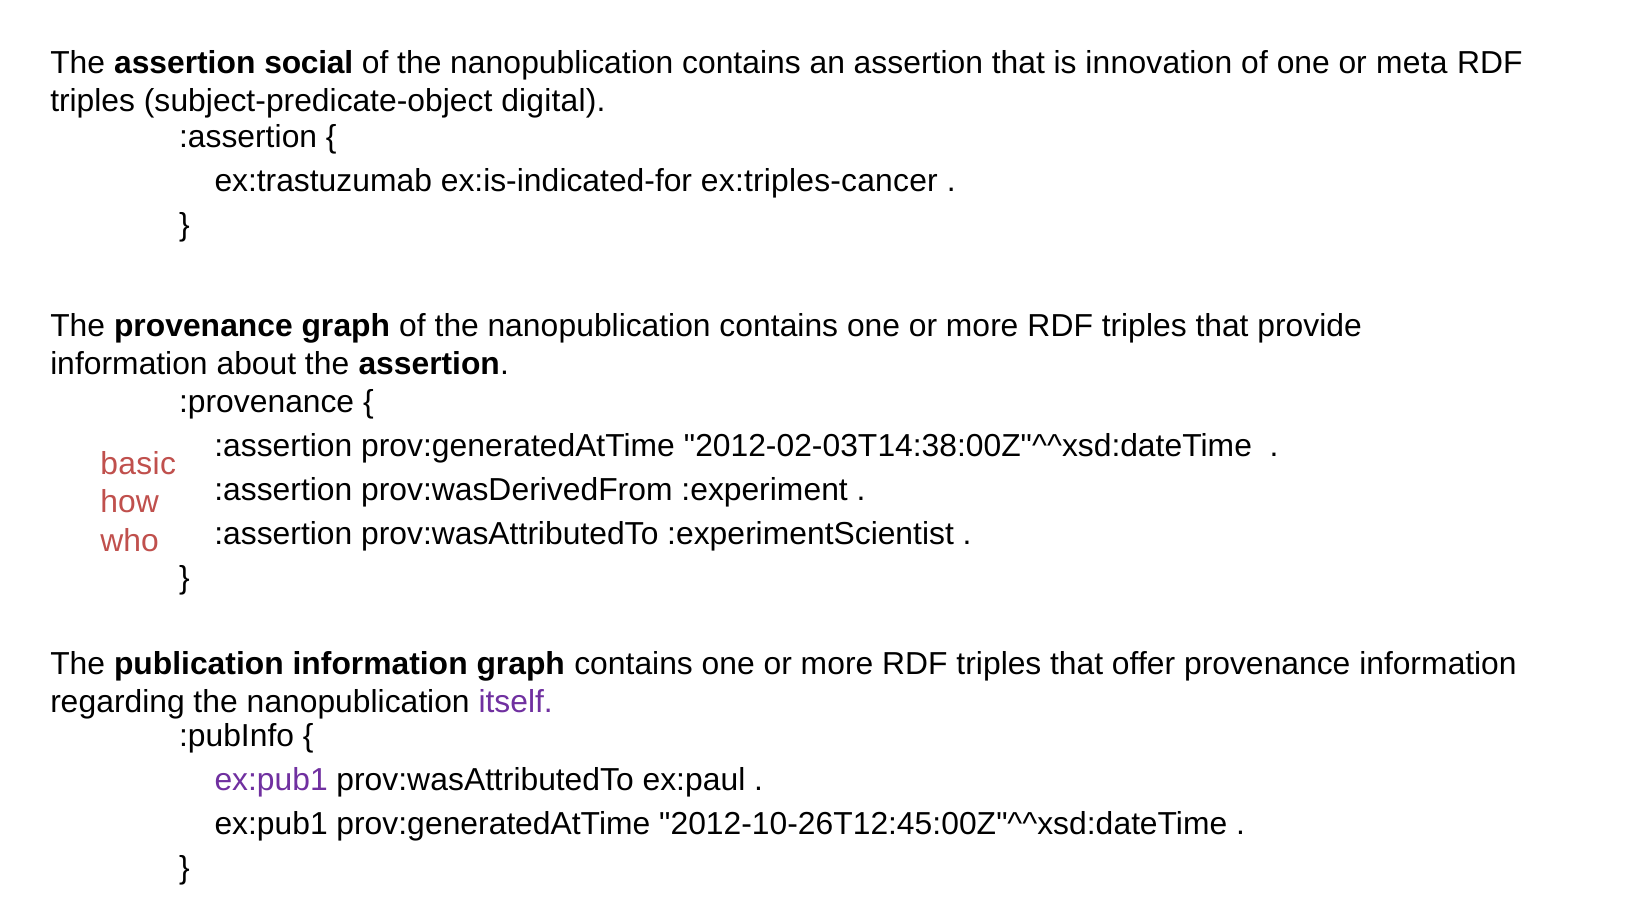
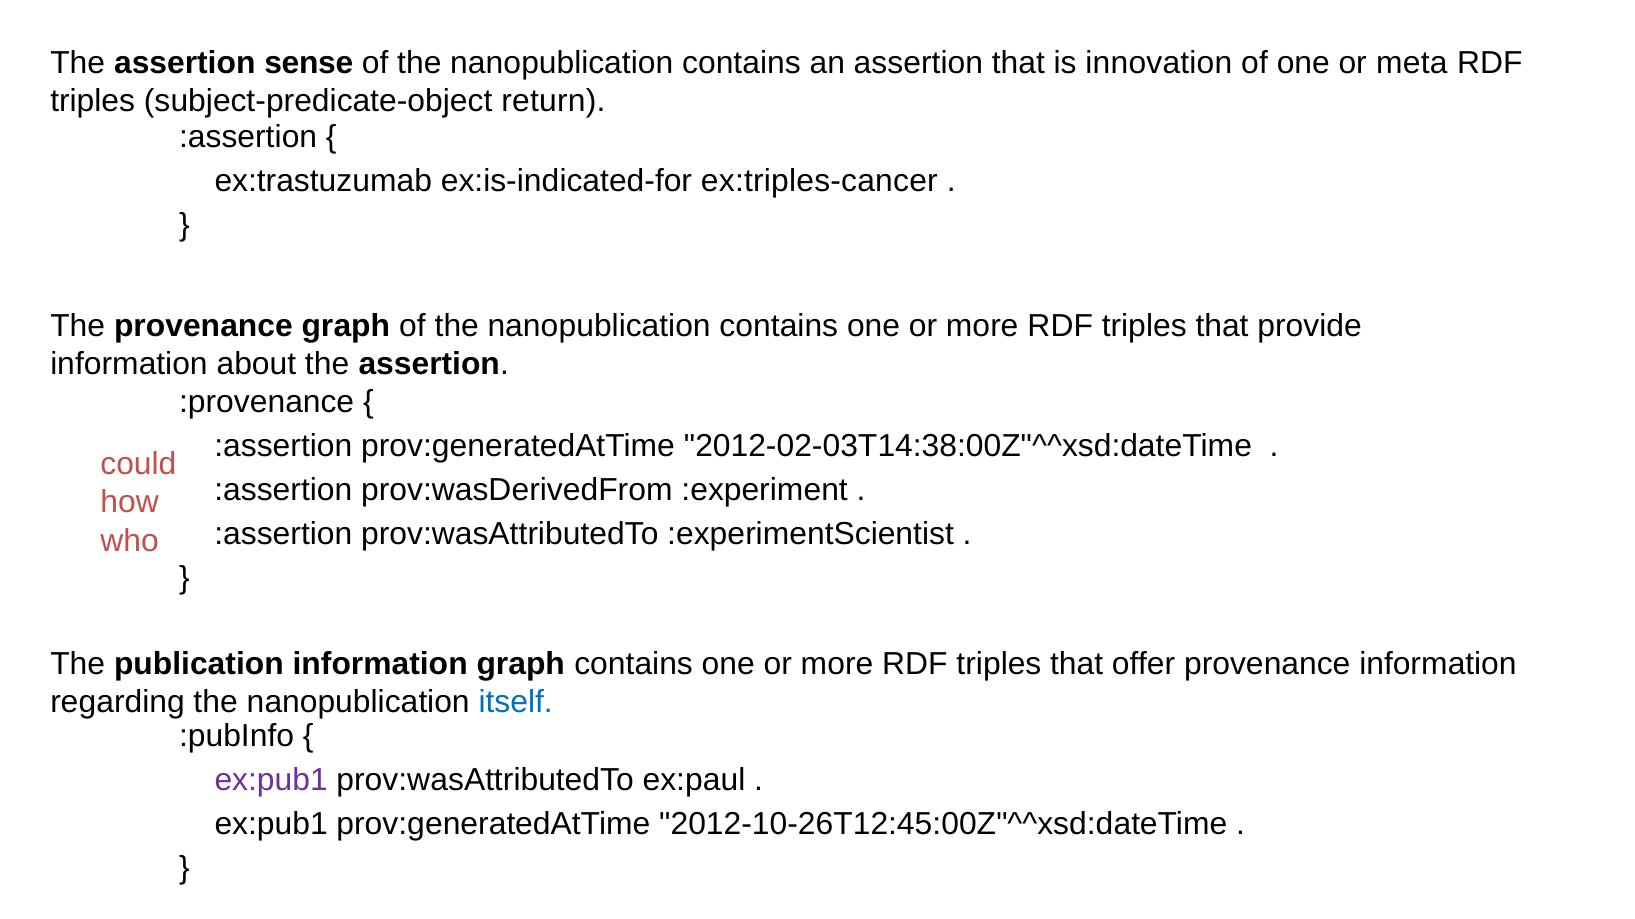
social: social -> sense (309, 63)
digital: digital -> return (553, 101)
basic: basic -> could (138, 465)
itself colour: purple -> blue (516, 703)
